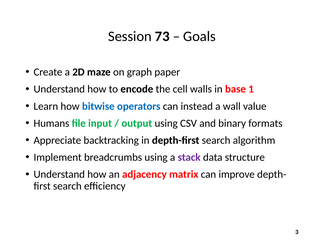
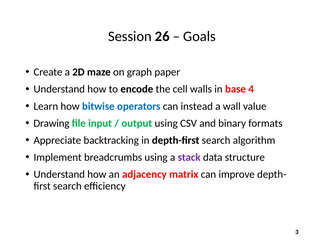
73: 73 -> 26 (162, 36)
1: 1 -> 4 (251, 89)
Humans: Humans -> Drawing (51, 123)
